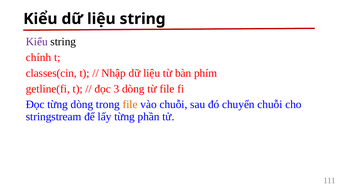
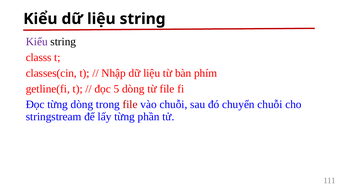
chính: chính -> classs (39, 57)
3: 3 -> 5 (116, 89)
file colour: orange -> red (130, 105)
